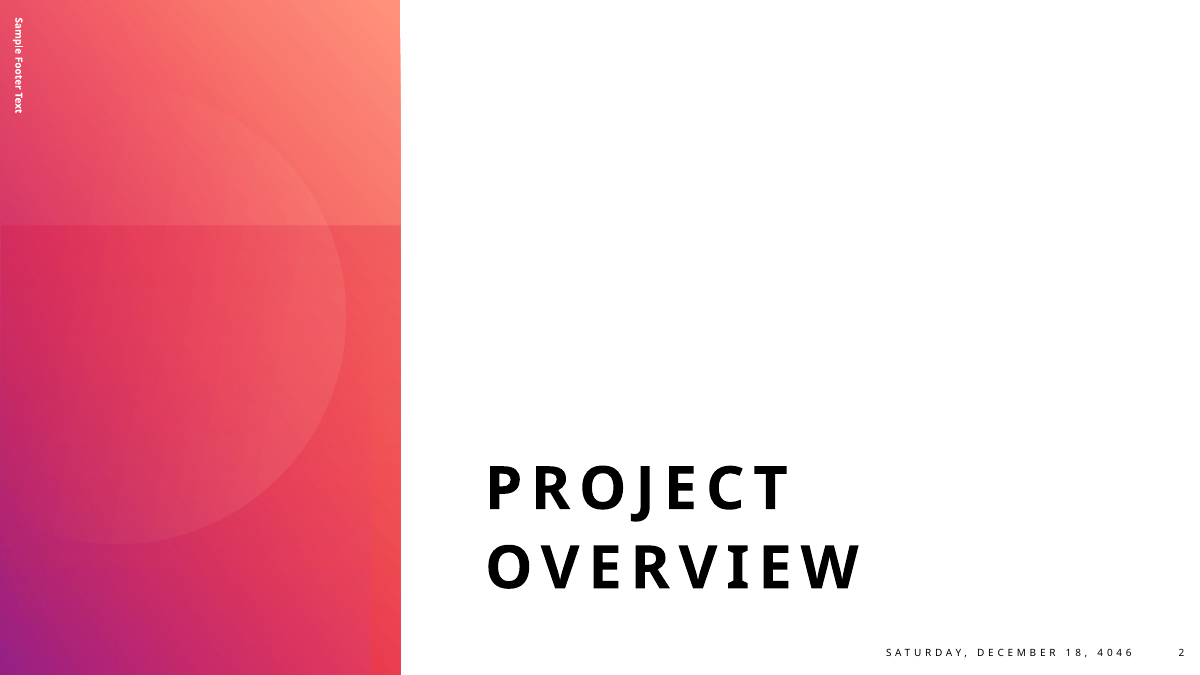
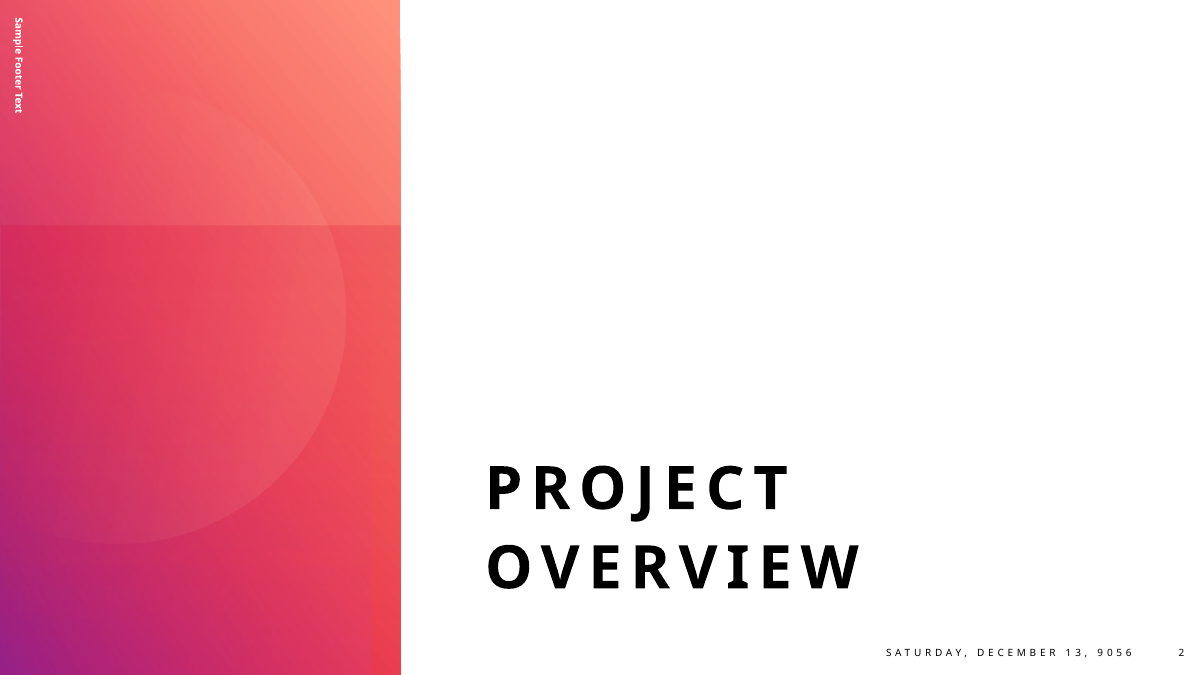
8: 8 -> 3 (1078, 653)
4: 4 -> 9 (1100, 653)
4: 4 -> 5 (1119, 653)
